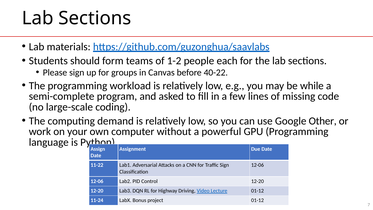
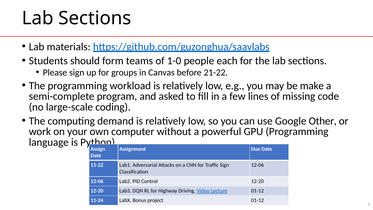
1-2: 1-2 -> 1-0 (174, 61)
40-22: 40-22 -> 21-22 (216, 72)
while: while -> make (312, 86)
